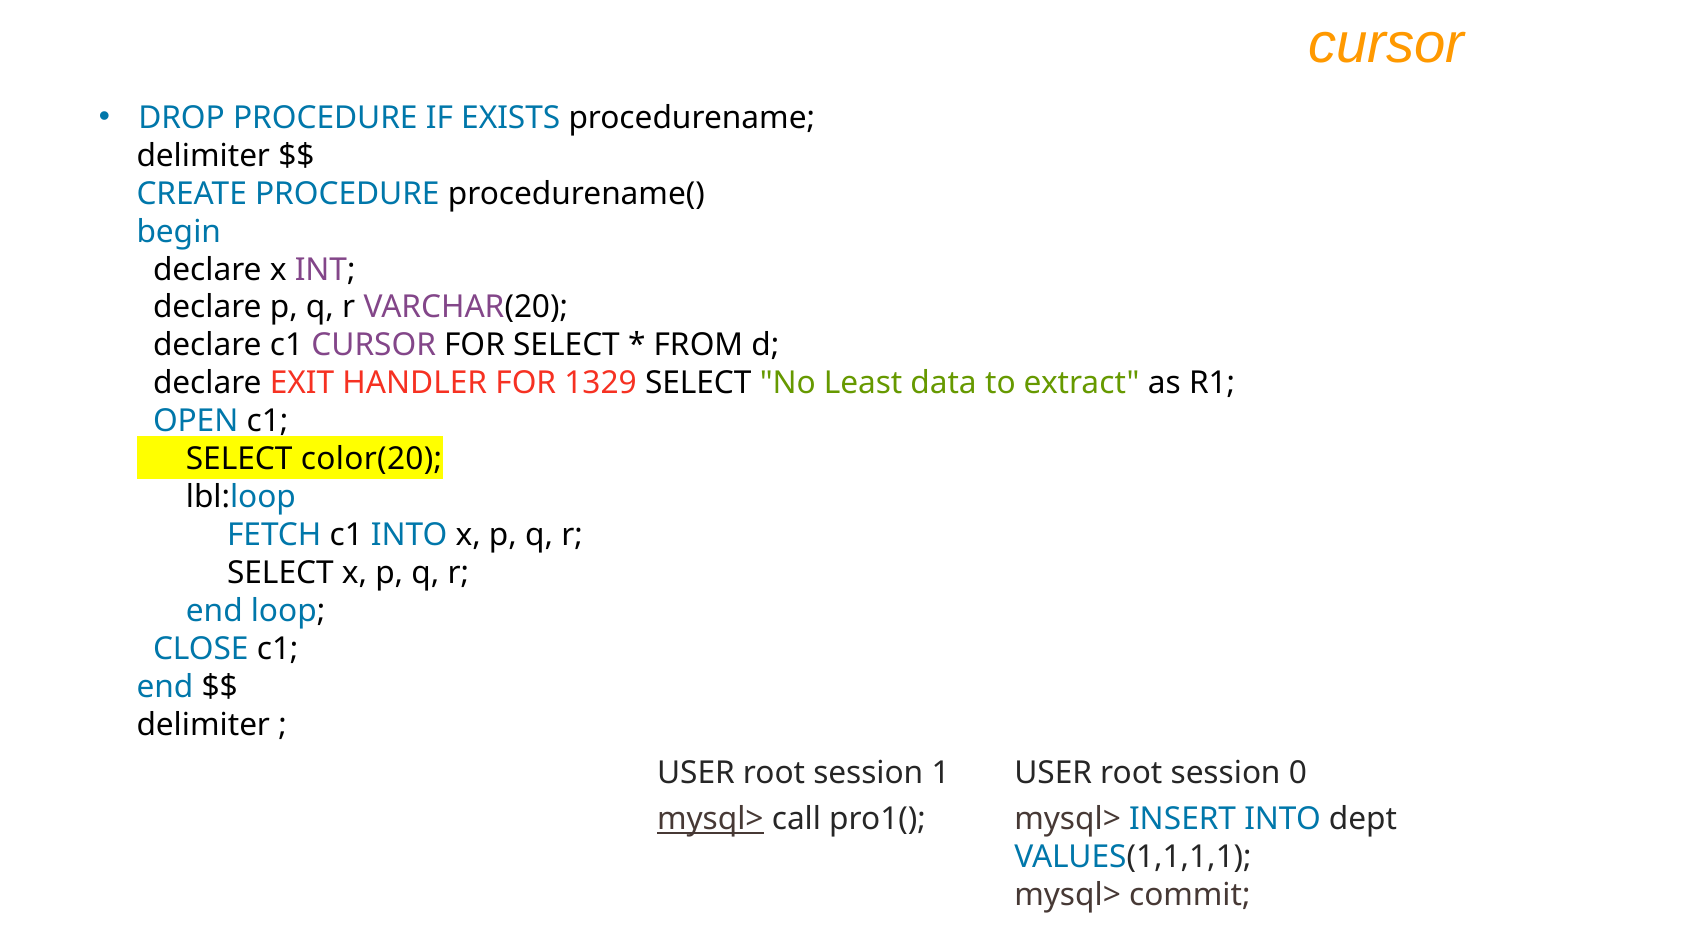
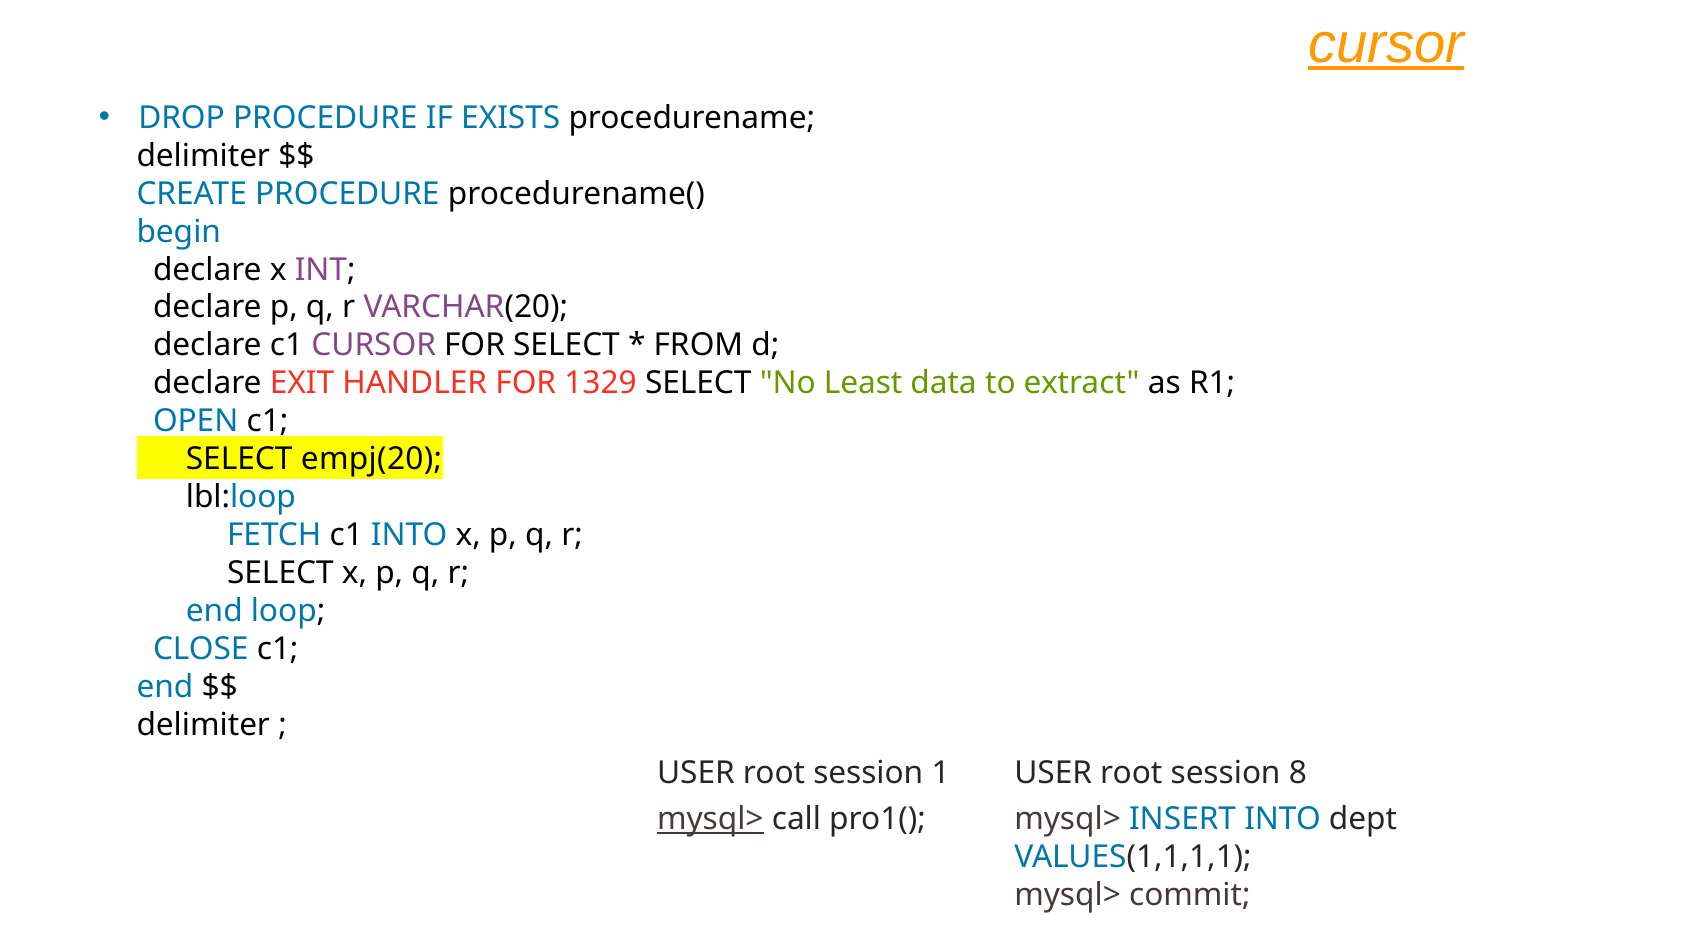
cursor underline: none -> present (1386, 44)
color(20: color(20 -> empj(20 (372, 460)
0: 0 -> 8 (1298, 773)
